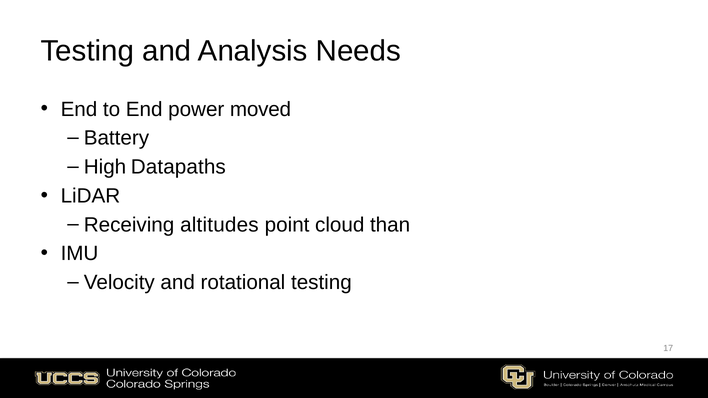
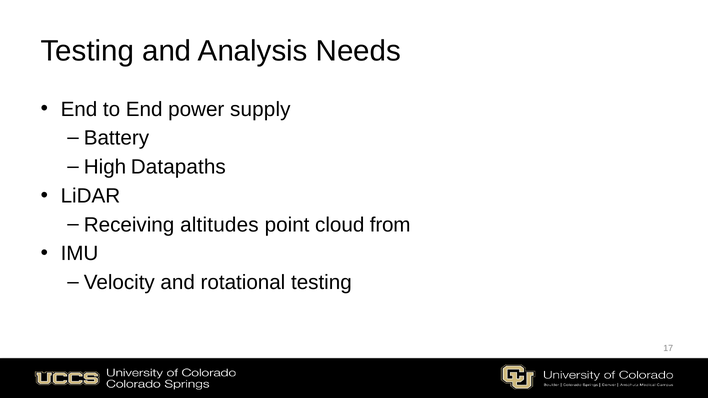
moved: moved -> supply (260, 109)
than: than -> from (390, 225)
